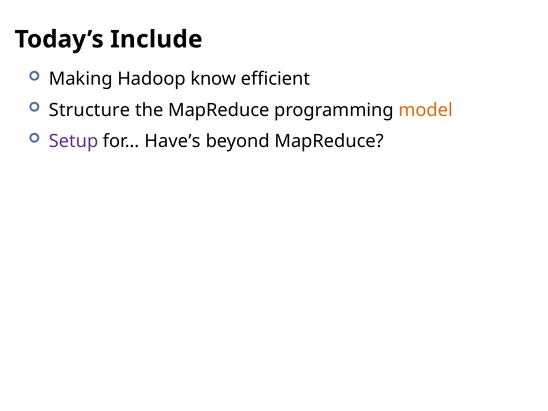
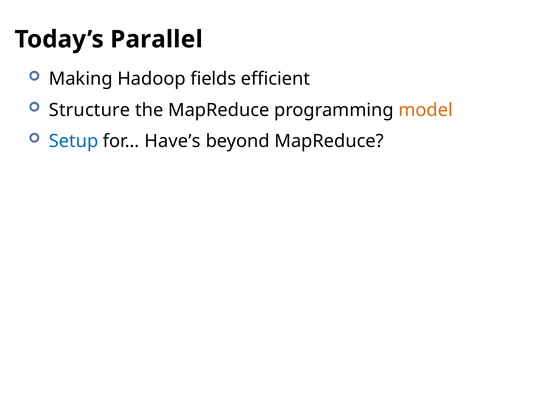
Include: Include -> Parallel (156, 39)
know: know -> fields (213, 79)
Setup colour: purple -> blue (74, 141)
